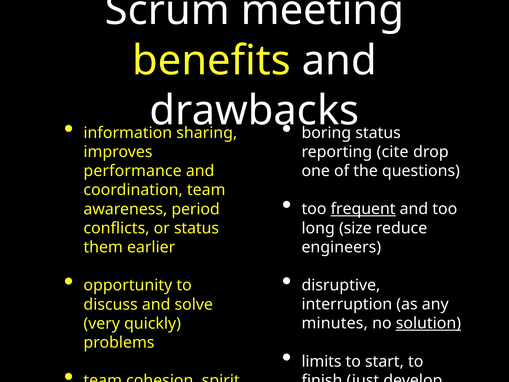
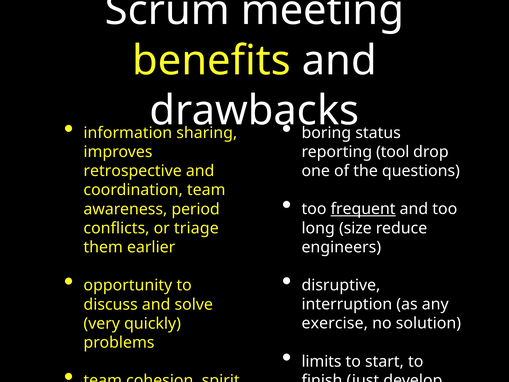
cite: cite -> tool (393, 152)
performance: performance -> retrospective (133, 171)
or status: status -> triage (196, 228)
minutes: minutes -> exercise (335, 323)
solution underline: present -> none (428, 323)
